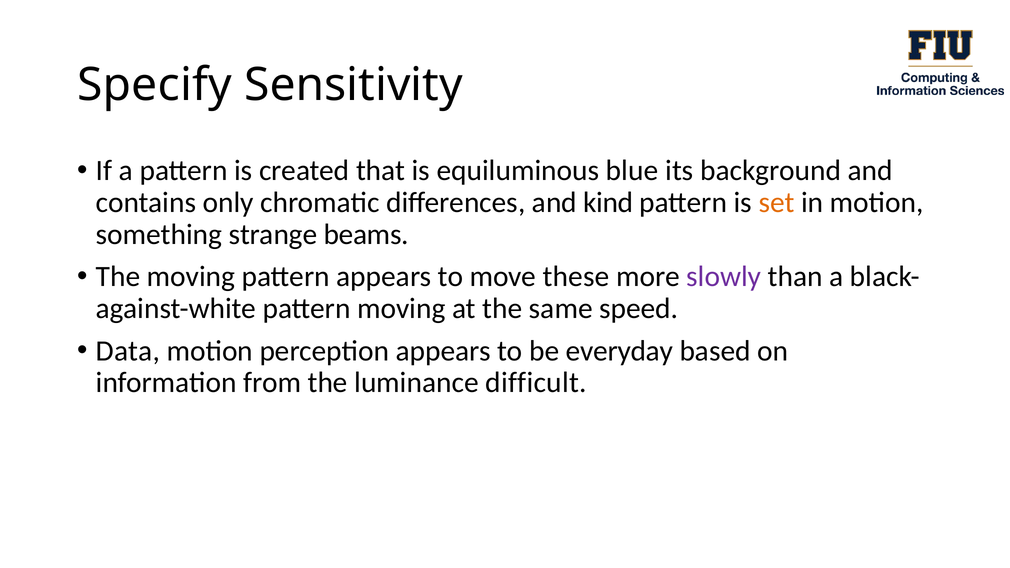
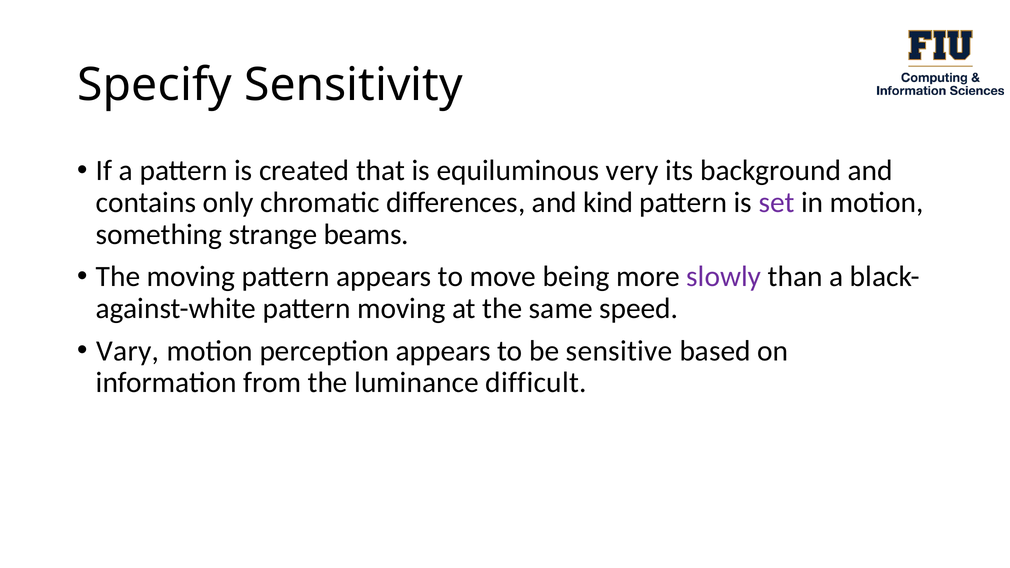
blue: blue -> very (632, 171)
set colour: orange -> purple (777, 203)
these: these -> being (576, 277)
Data: Data -> Vary (128, 351)
everyday: everyday -> sensitive (619, 351)
